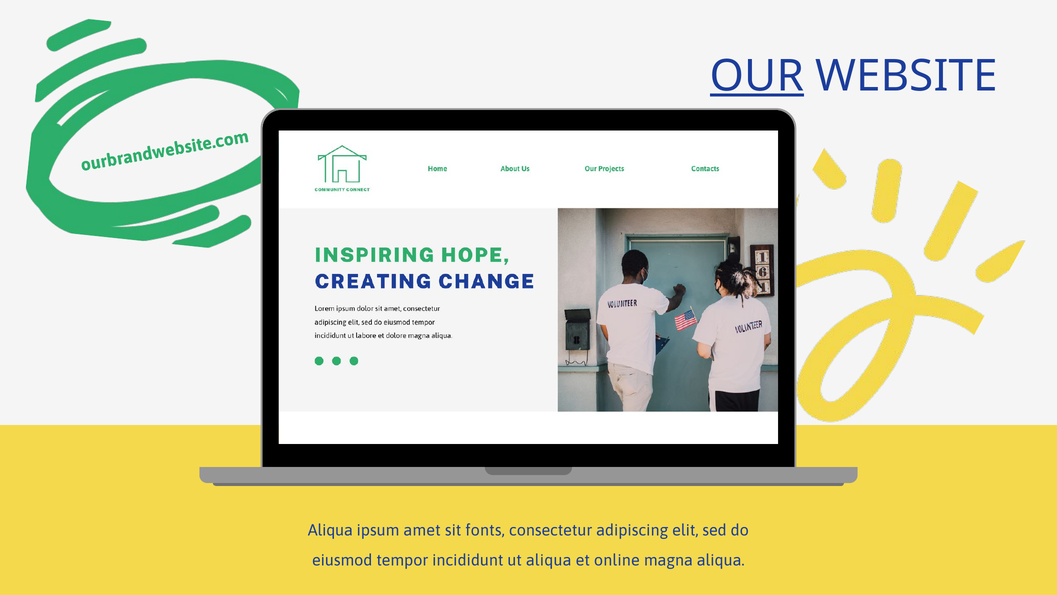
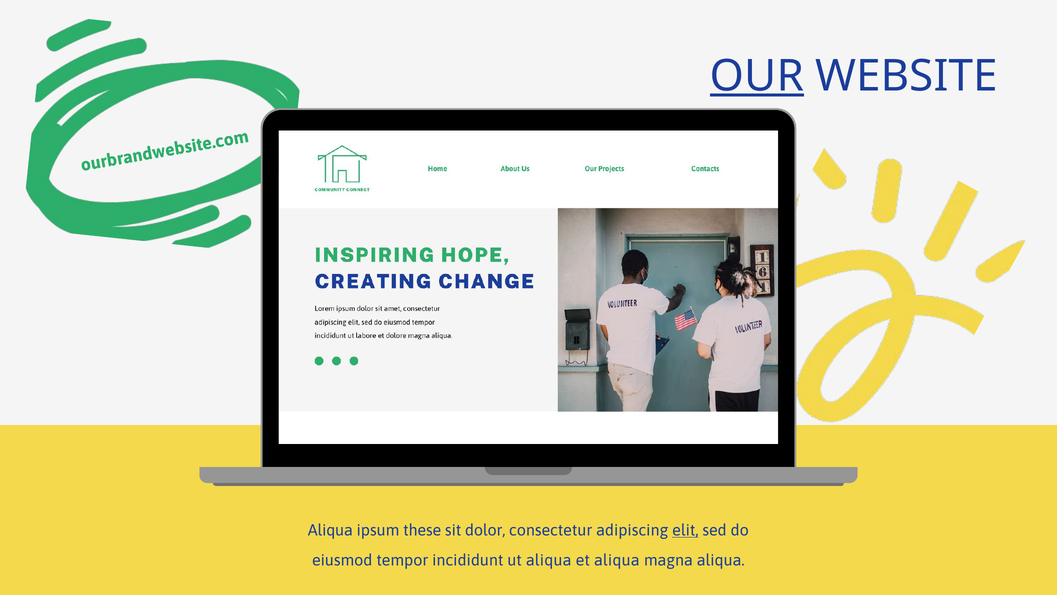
amet: amet -> these (422, 530)
fonts: fonts -> dolor (485, 530)
elit underline: none -> present (685, 530)
et online: online -> aliqua (617, 560)
